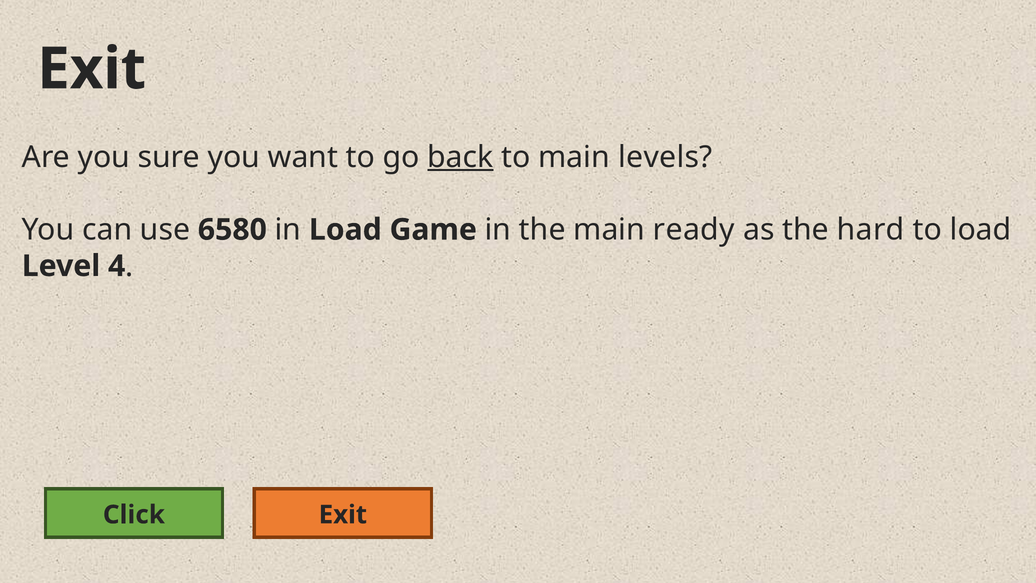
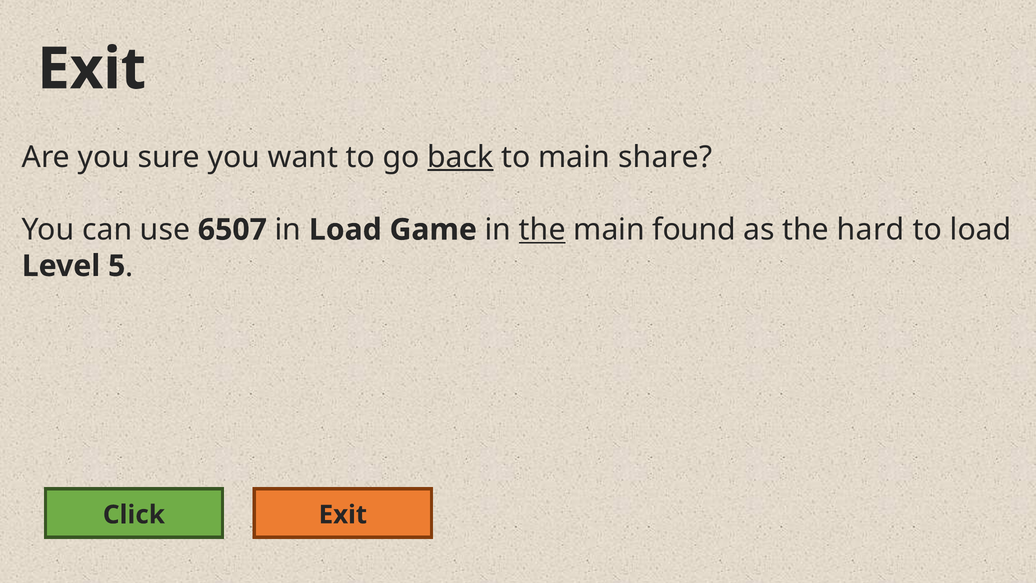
levels: levels -> share (665, 157)
6580: 6580 -> 6507 (232, 230)
the underline: none -> present (542, 230)
ready: ready -> found (694, 230)
4: 4 -> 5 (117, 266)
